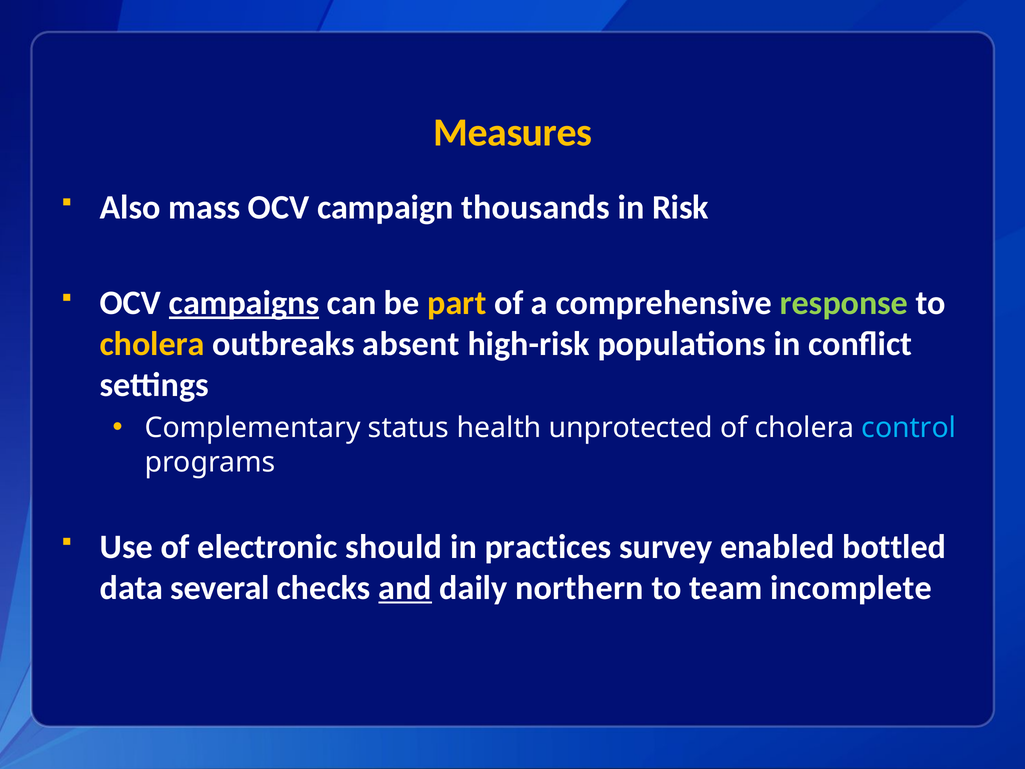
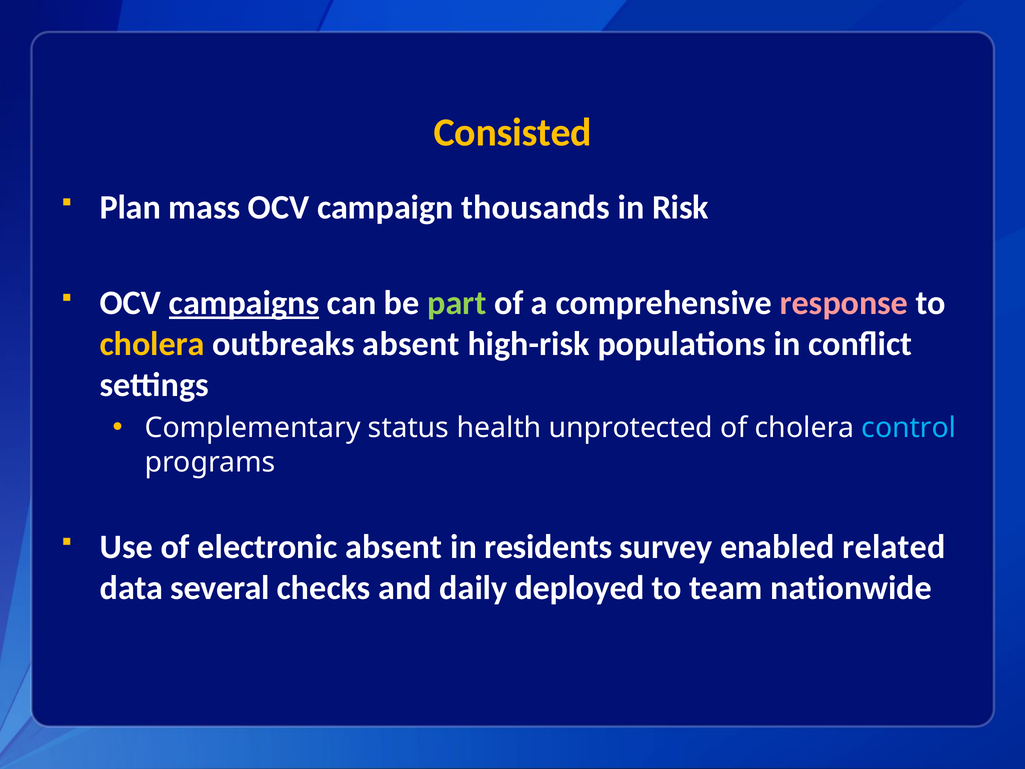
Measures: Measures -> Consisted (513, 133)
Also: Also -> Plan (130, 207)
part colour: yellow -> light green (457, 303)
response colour: light green -> pink (844, 303)
electronic should: should -> absent (394, 547)
practices: practices -> residents (548, 547)
bottled: bottled -> related (894, 547)
and underline: present -> none (405, 588)
northern: northern -> deployed (580, 588)
incomplete: incomplete -> nationwide (851, 588)
